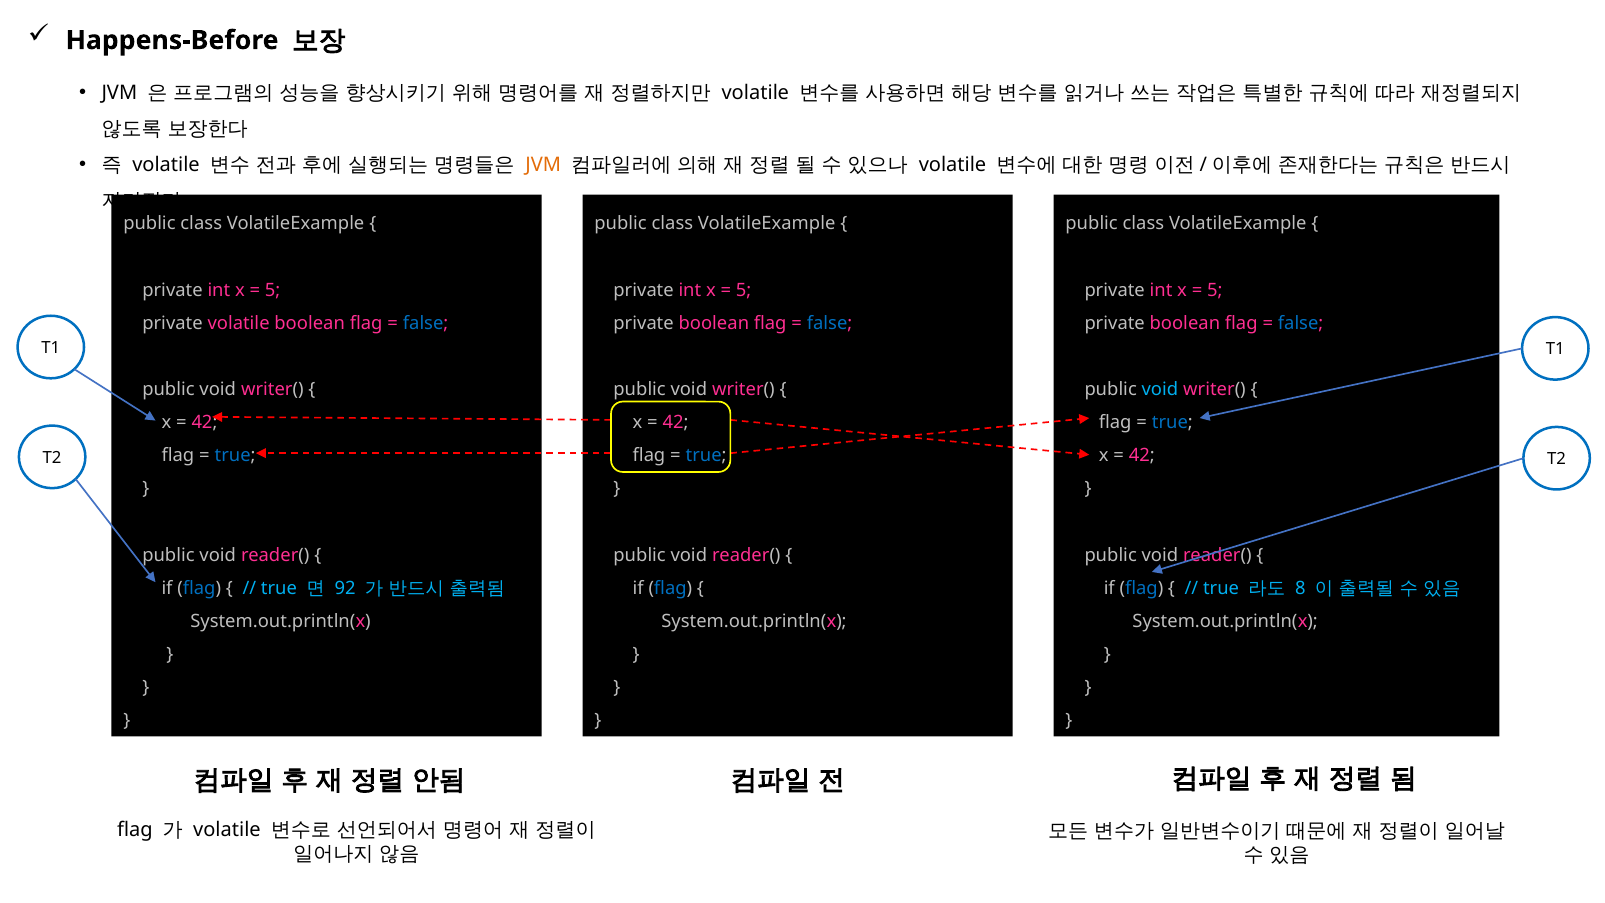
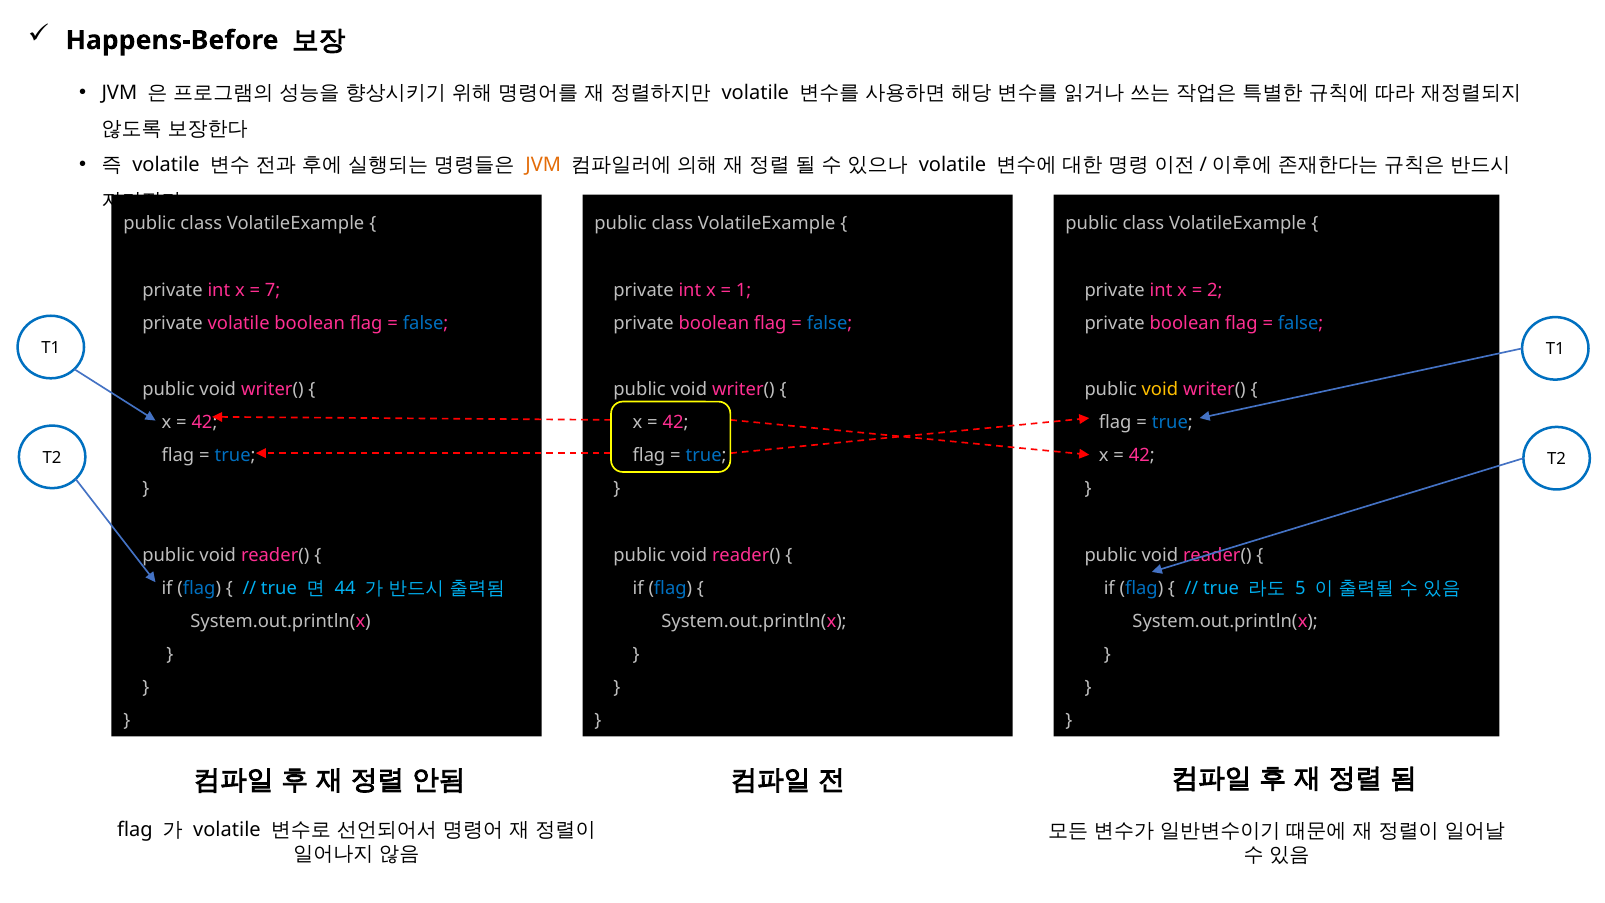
5: 5 -> 7 (273, 290)
5: 5 -> 1 (744, 290)
5: 5 -> 2 (1215, 290)
void colour: light blue -> yellow (1160, 389)
92: 92 -> 44 (345, 588)
8: 8 -> 5 (1300, 588)
